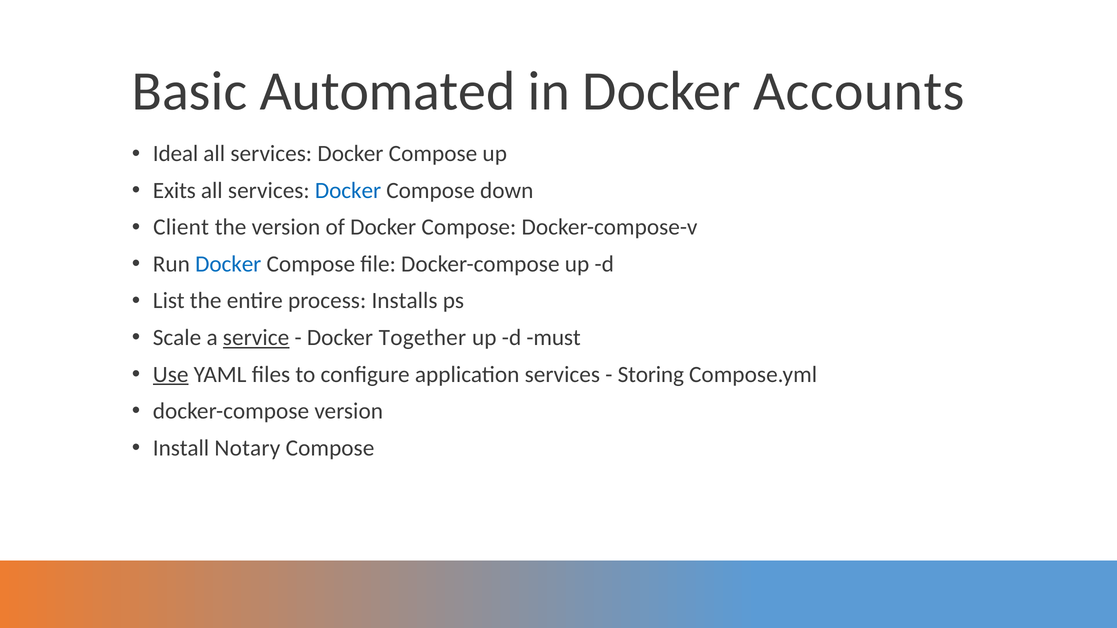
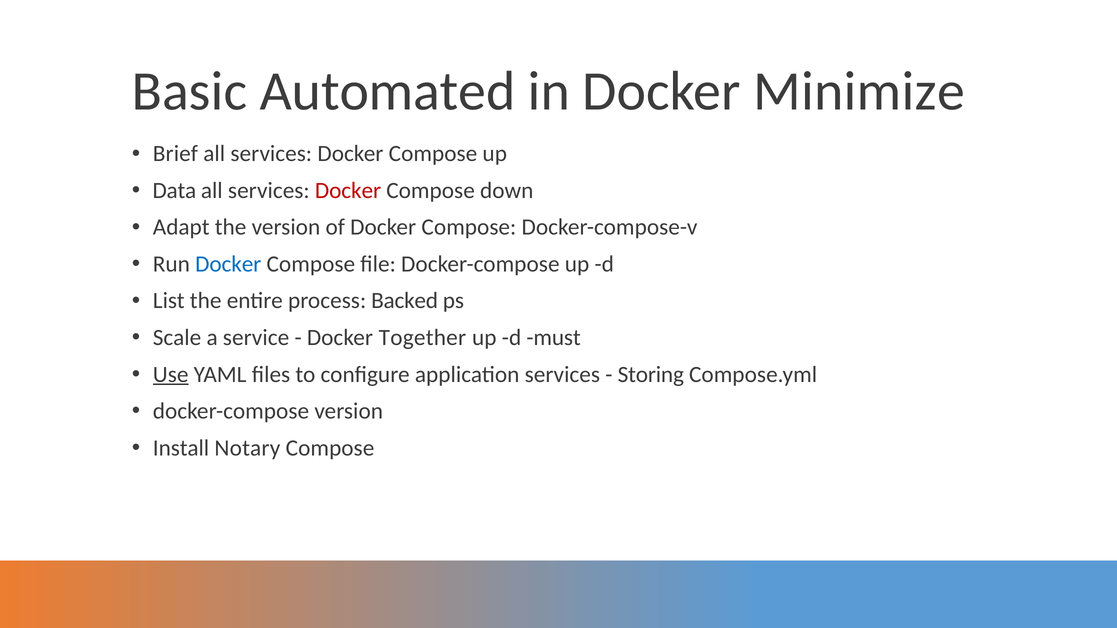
Accounts: Accounts -> Minimize (859, 92)
Ideal: Ideal -> Brief (175, 154)
Exits: Exits -> Data (174, 191)
Docker colour: blue -> red (348, 191)
Client: Client -> Adapt (181, 227)
Installs: Installs -> Backed (405, 301)
service underline: present -> none (256, 338)
